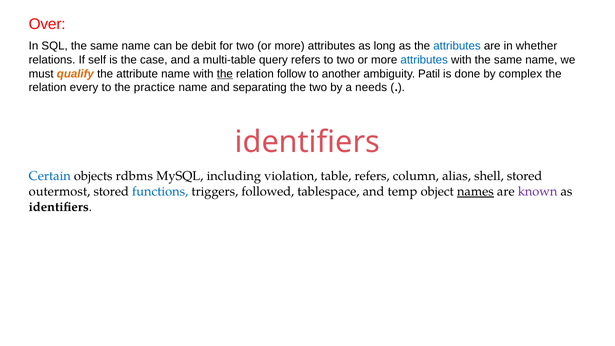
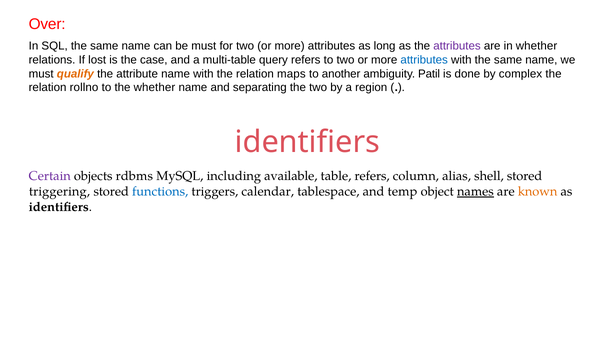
be debit: debit -> must (204, 46)
attributes colour: blue -> purple (457, 46)
self: self -> lost (97, 60)
the underline: present -> none (225, 74)
follow: follow -> maps (291, 74)
every: every -> rollno (84, 88)
the practice: practice -> whether (154, 88)
needs: needs -> region (371, 88)
Certain colour: blue -> purple (50, 176)
violation: violation -> available (291, 176)
outermost: outermost -> triggering (59, 192)
followed: followed -> calendar (268, 192)
known colour: purple -> orange (538, 192)
